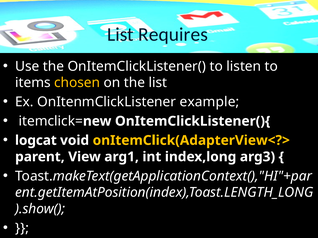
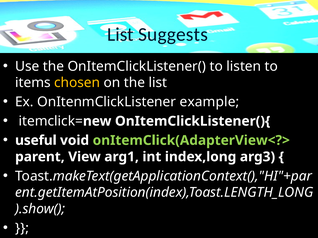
Requires: Requires -> Suggests (173, 34)
logcat: logcat -> useful (36, 141)
onItemClick(AdapterView<?> colour: yellow -> light green (191, 141)
